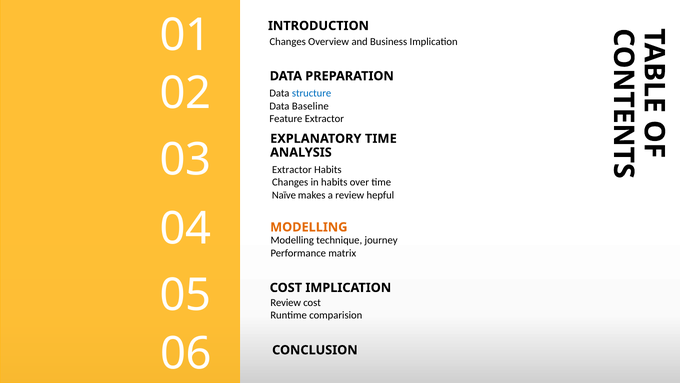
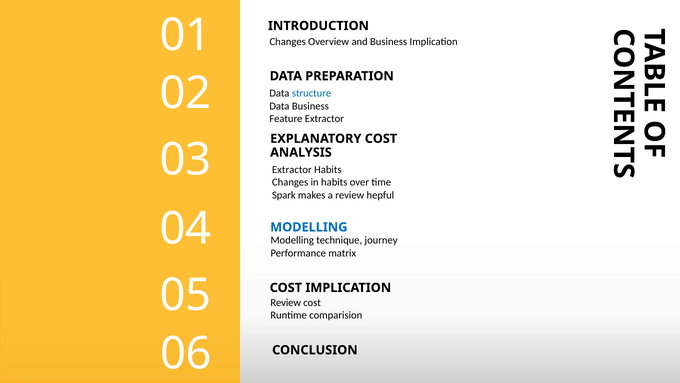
Data Baseline: Baseline -> Business (310, 106)
EXPLANATORY TIME: TIME -> COST (381, 138)
Naïve: Naïve -> Spark (284, 195)
MODELLING colour: orange -> blue (309, 227)
